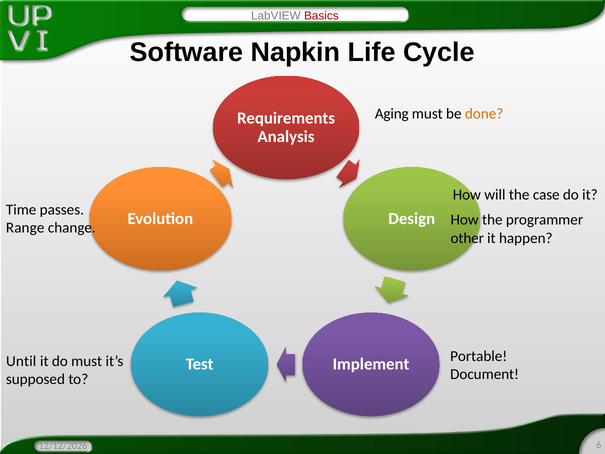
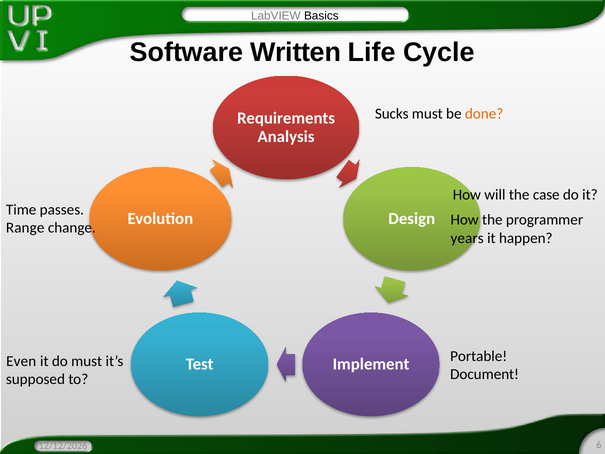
Basics colour: red -> black (321, 16)
Napkin: Napkin -> Written (296, 52)
Aging: Aging -> Sucks (392, 114)
other: other -> years (467, 238)
Until: Until -> Even (21, 361)
